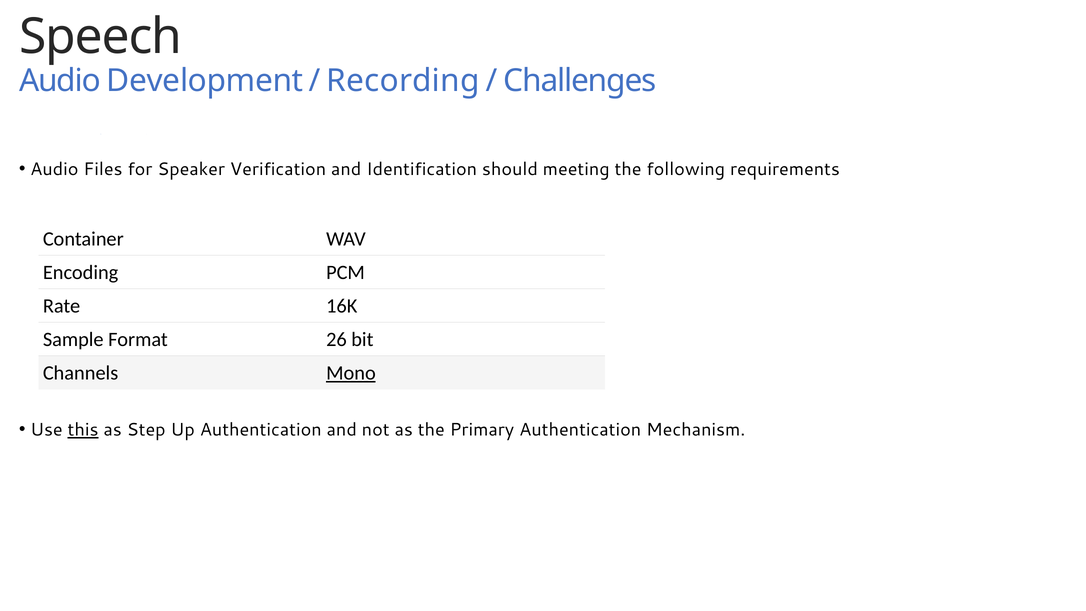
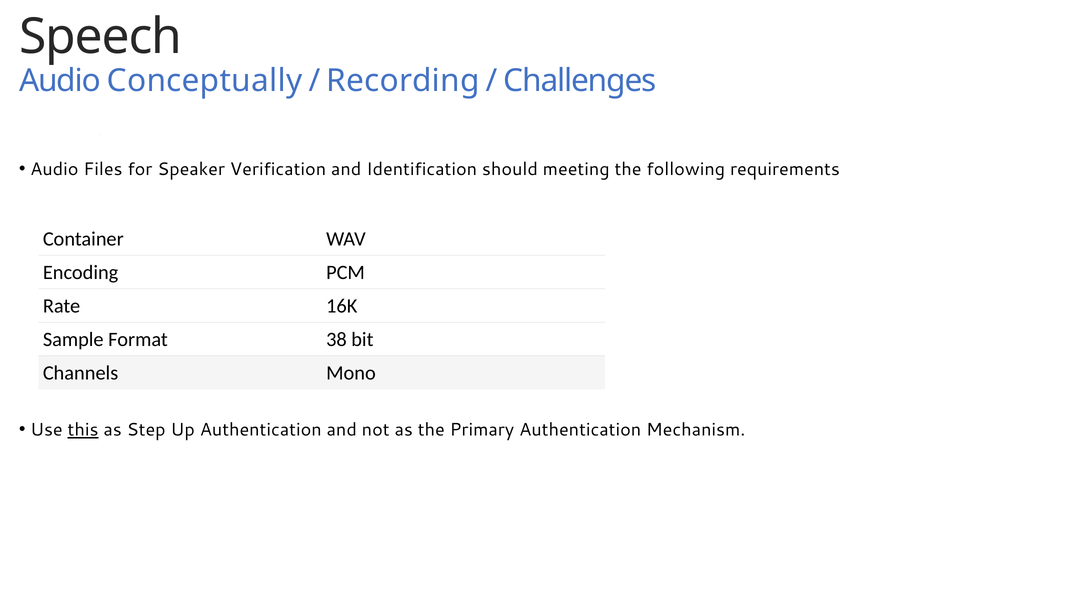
Development: Development -> Conceptually (205, 81)
26: 26 -> 38 (336, 339)
Mono underline: present -> none (351, 373)
